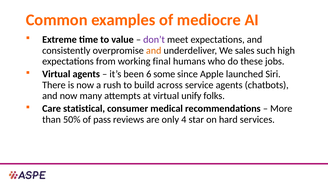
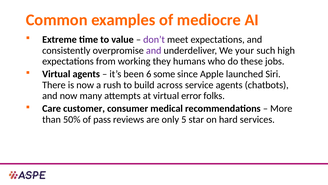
and colour: orange -> purple (154, 50)
sales: sales -> your (245, 50)
final: final -> they (162, 61)
unify: unify -> error (191, 96)
statistical: statistical -> customer (84, 108)
4: 4 -> 5 (184, 119)
